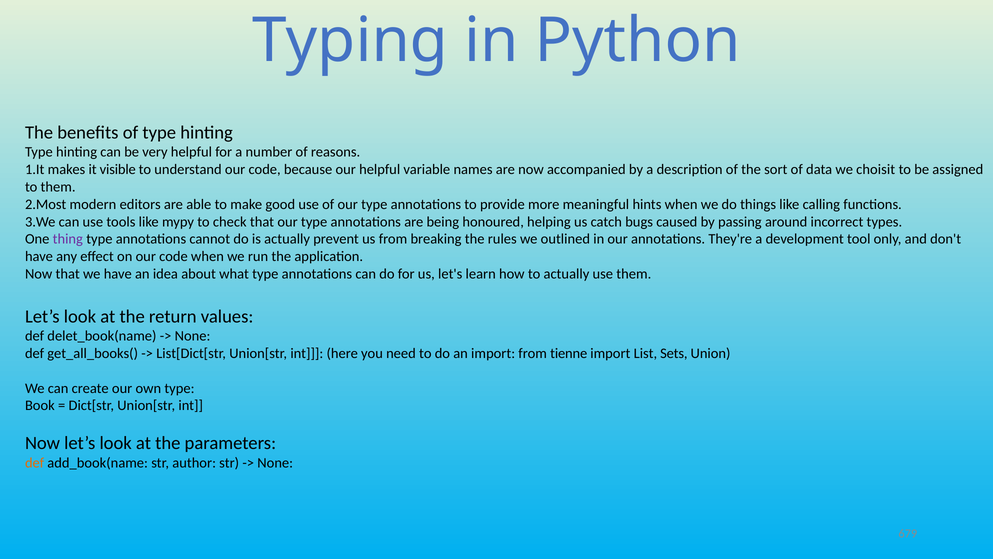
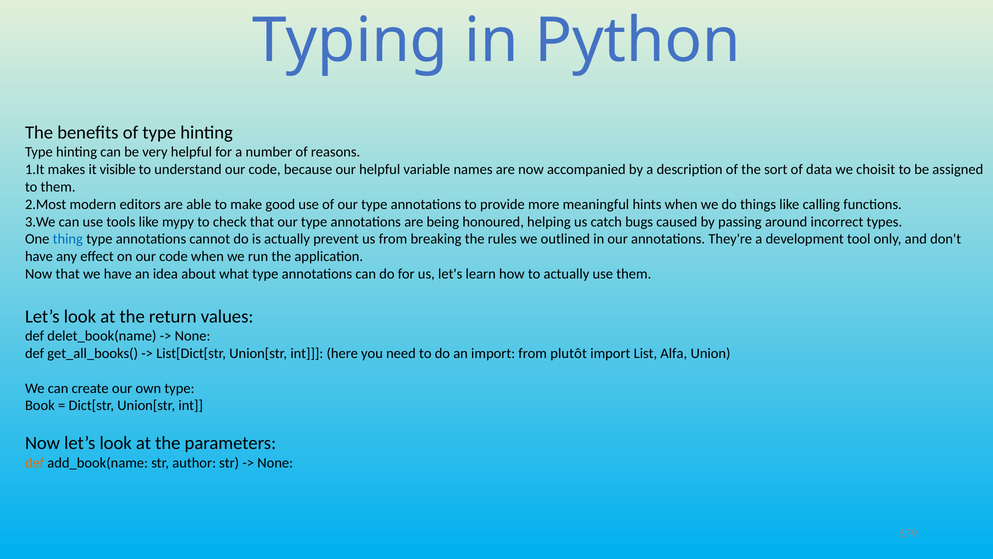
thing colour: purple -> blue (68, 239)
tienne: tienne -> plutôt (569, 353)
Sets: Sets -> Alfa (674, 353)
